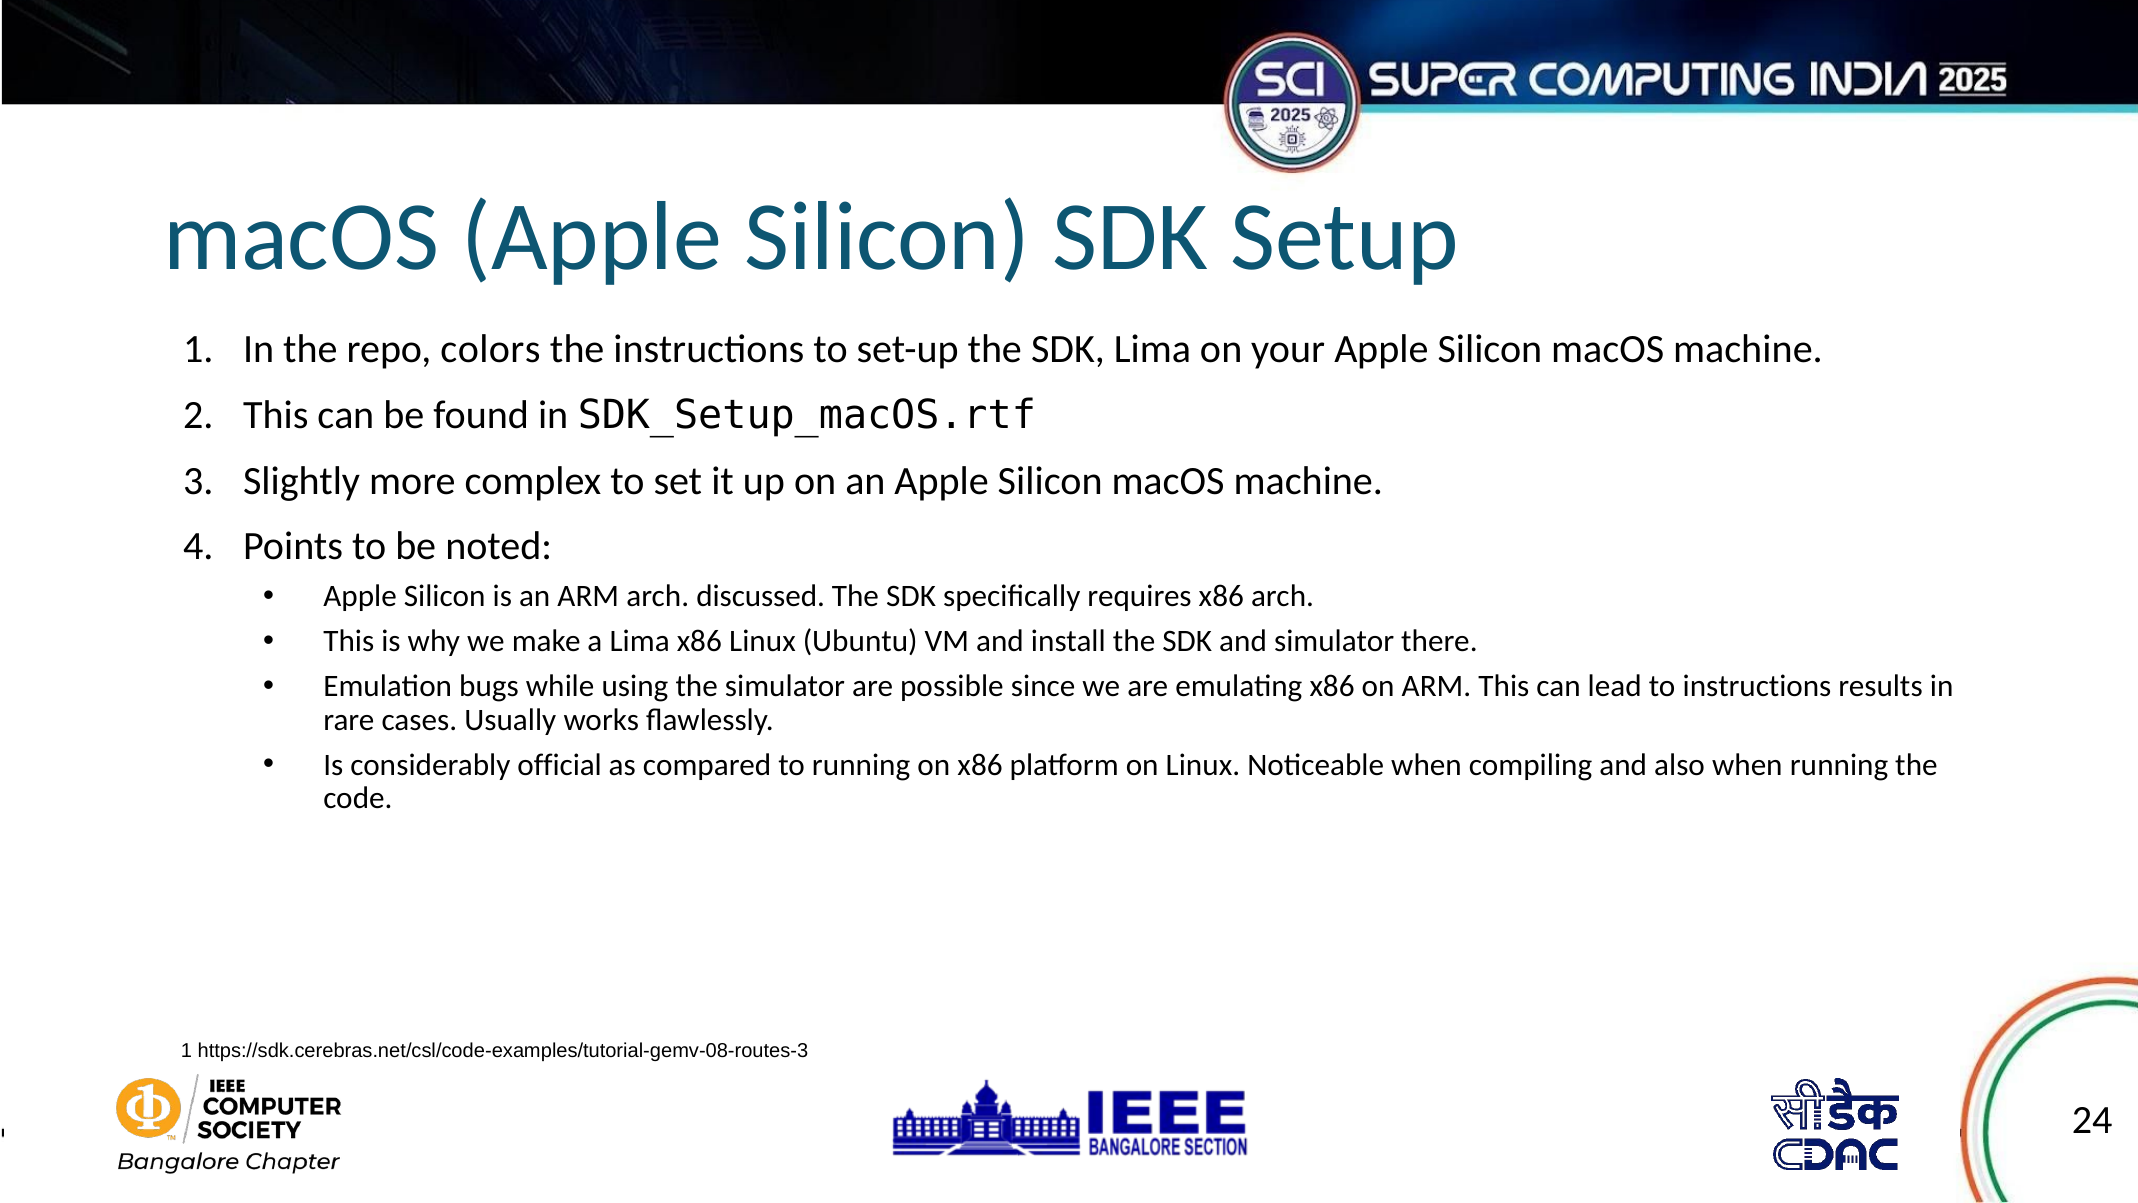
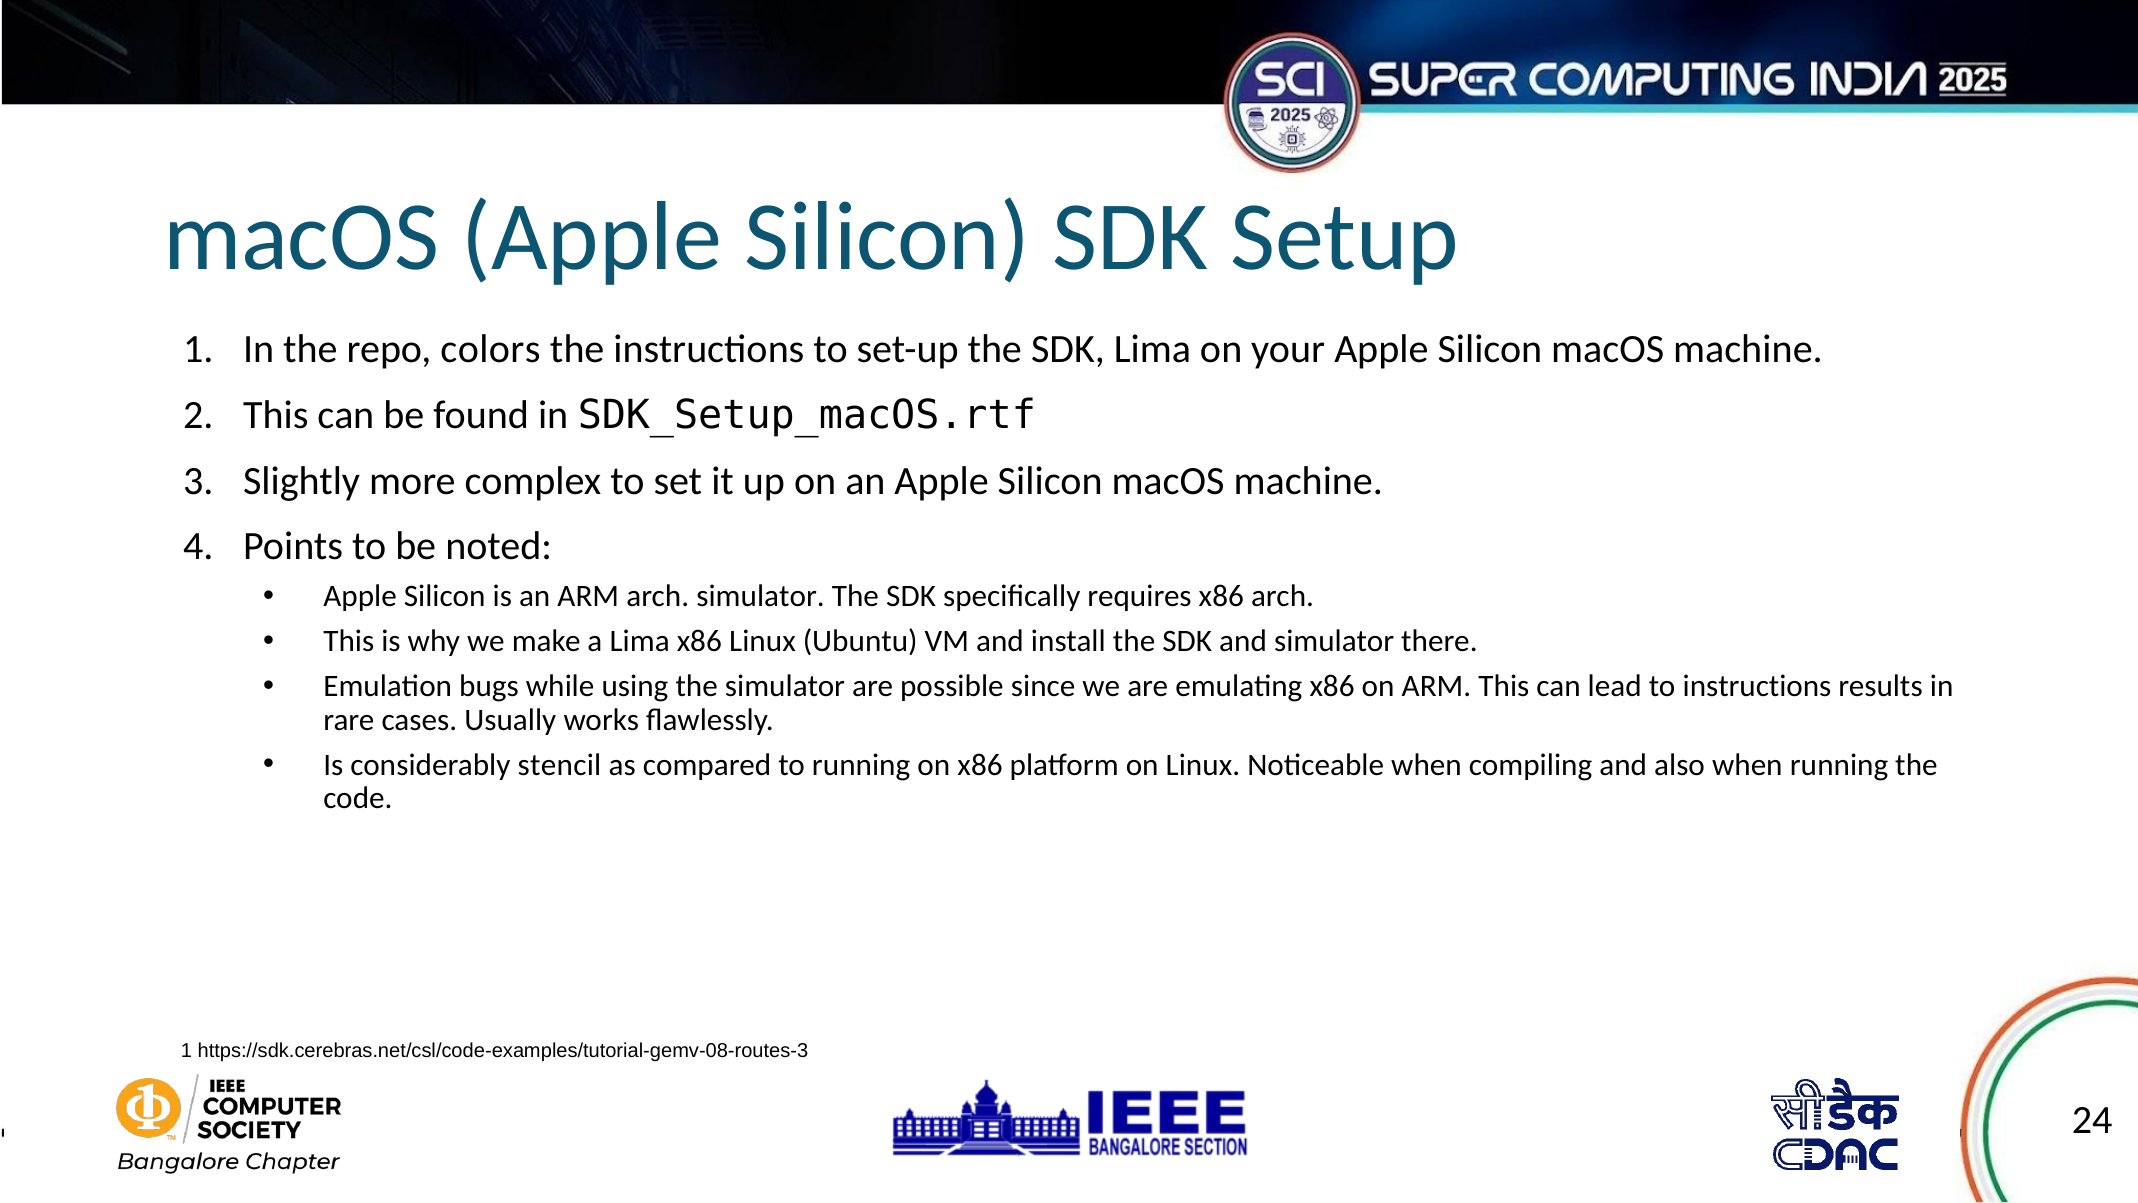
arch discussed: discussed -> simulator (761, 596)
official: official -> stencil (559, 764)
